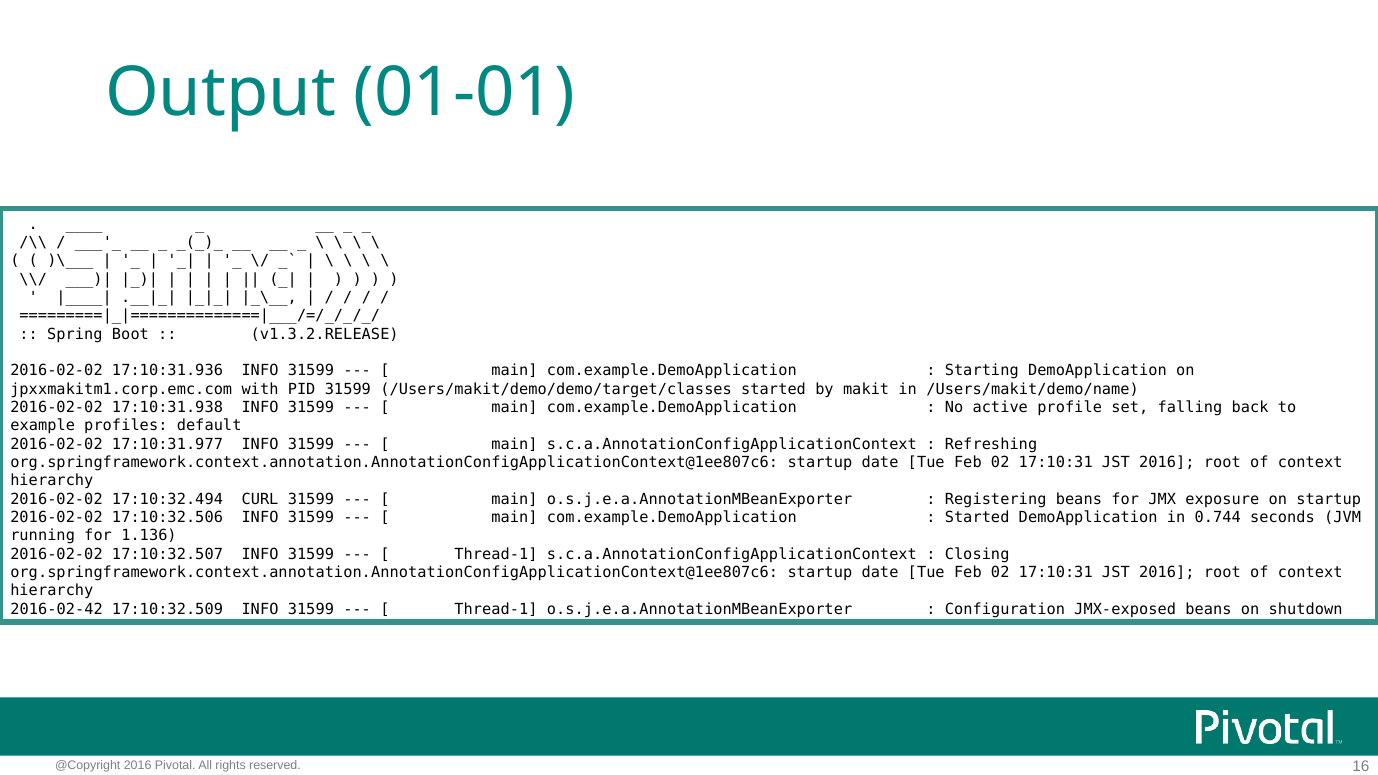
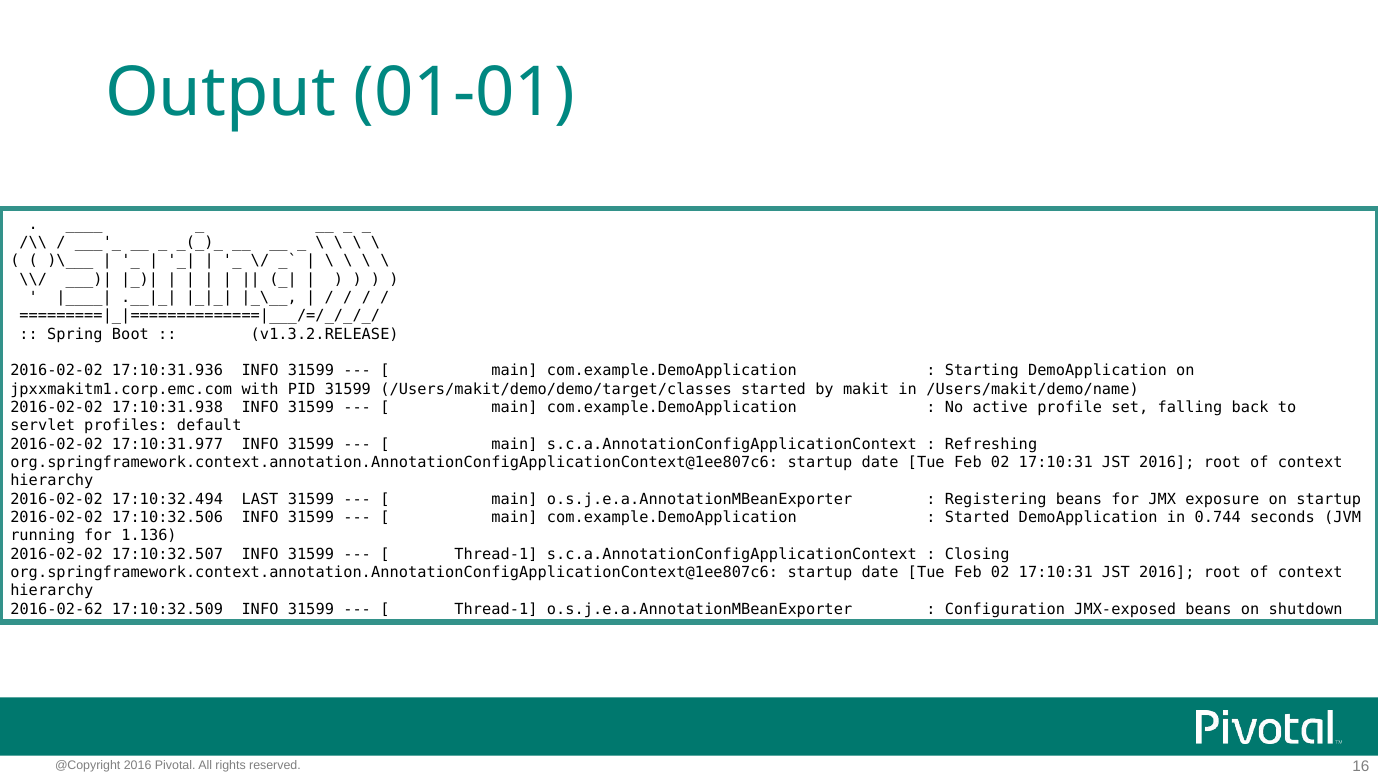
example: example -> servlet (43, 426)
CURL: CURL -> LAST (260, 499)
2016-02-42: 2016-02-42 -> 2016-02-62 (57, 609)
